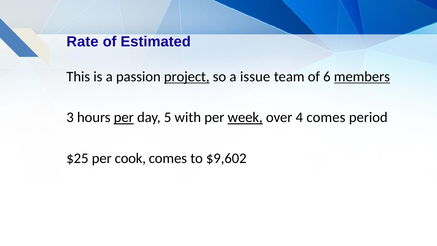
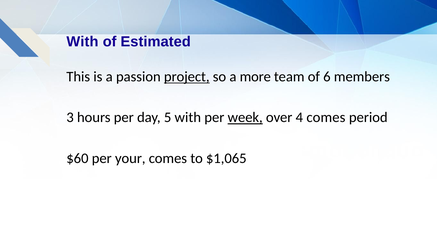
Rate: Rate -> With (82, 42)
issue: issue -> more (255, 77)
members underline: present -> none (362, 77)
per underline: present -> none (124, 117)
$25: $25 -> $60 (77, 158)
cook: cook -> your (130, 158)
$9,602: $9,602 -> $1,065 (226, 158)
